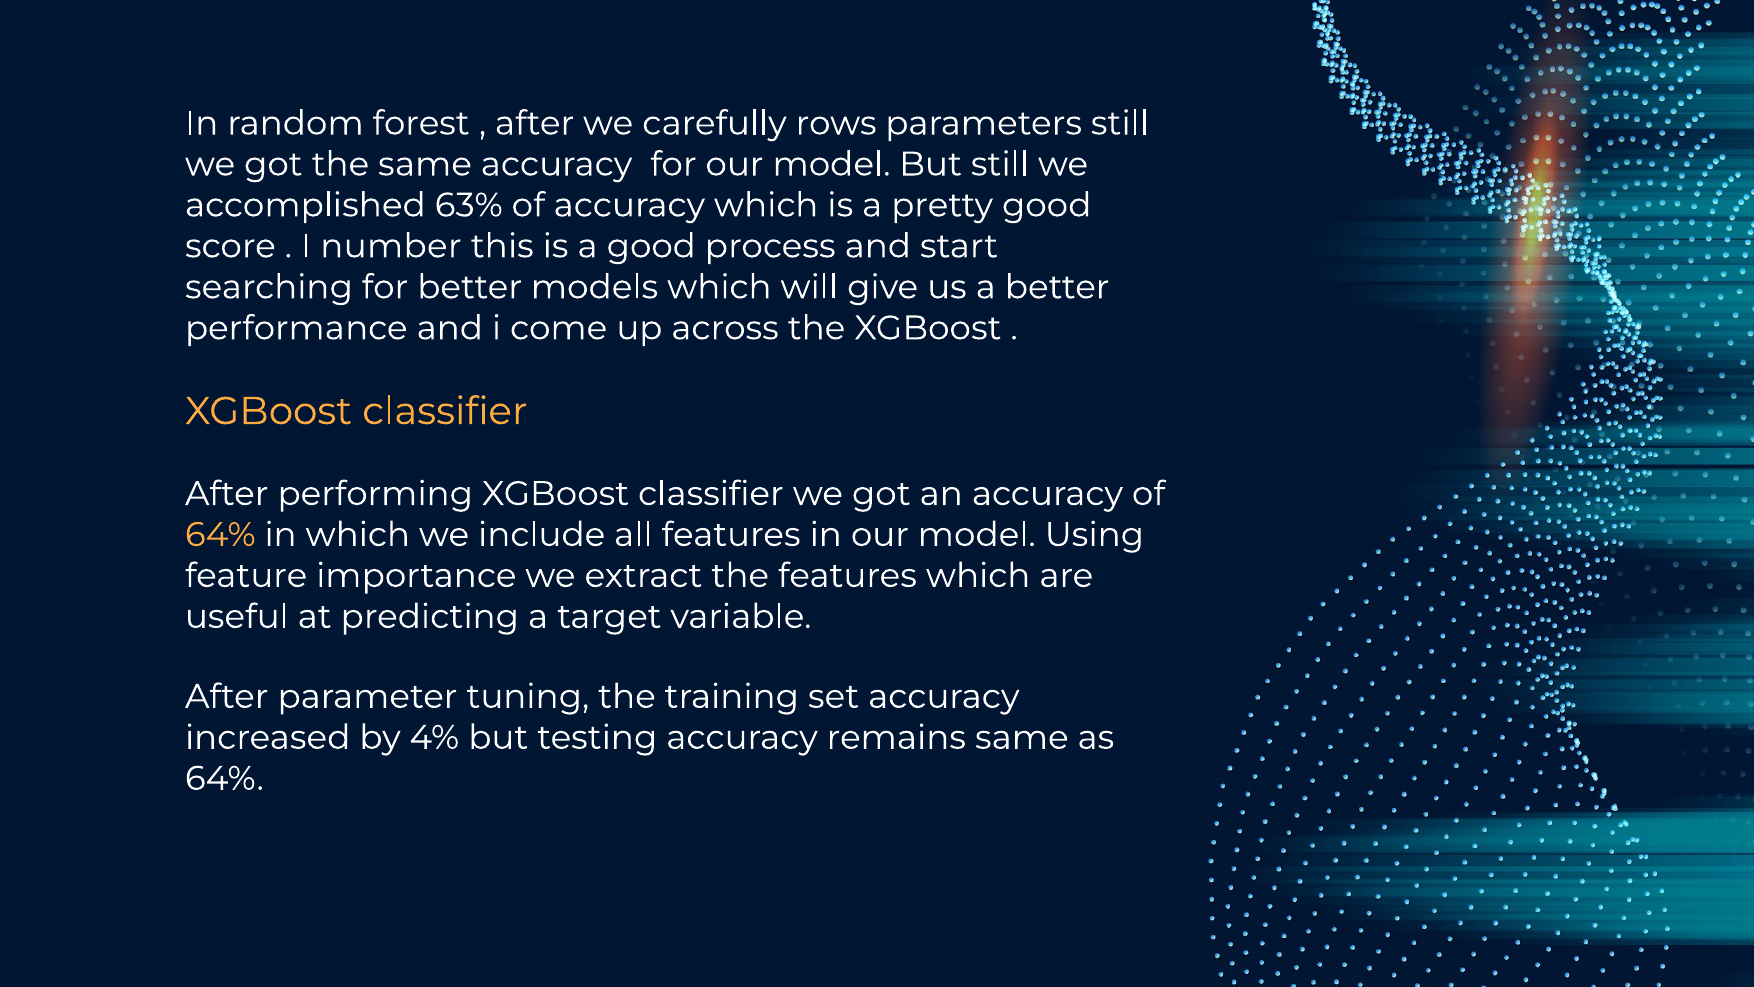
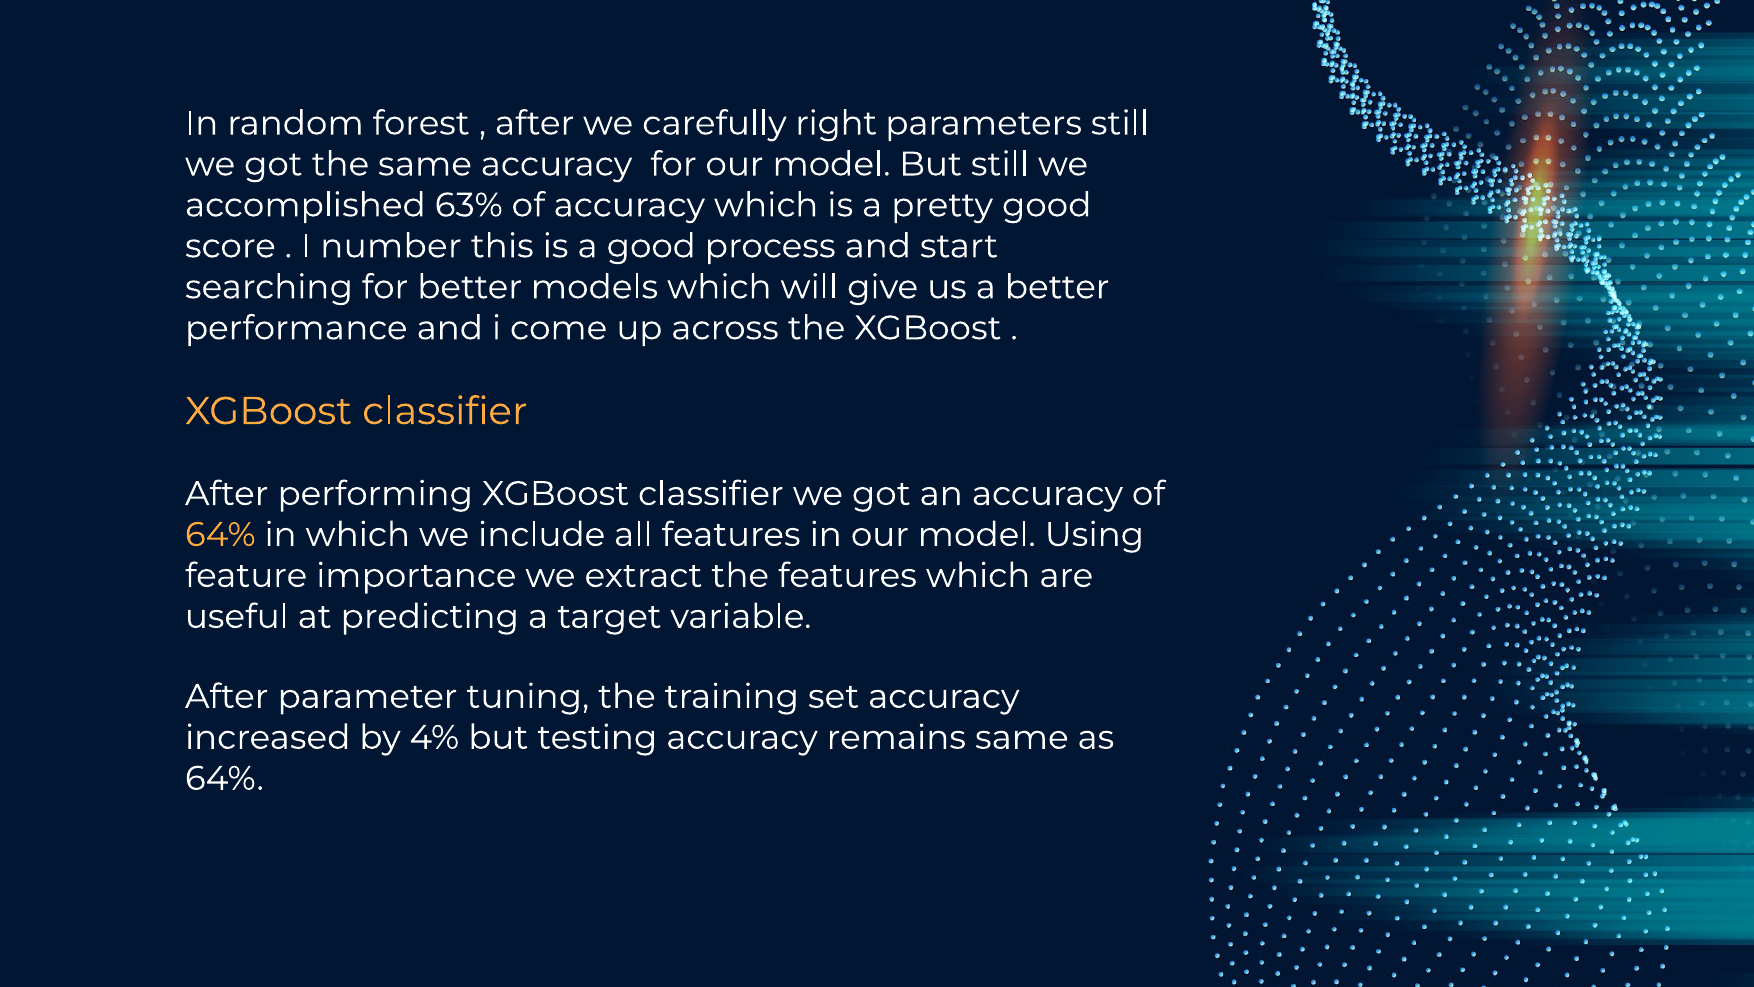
rows: rows -> right (836, 123)
